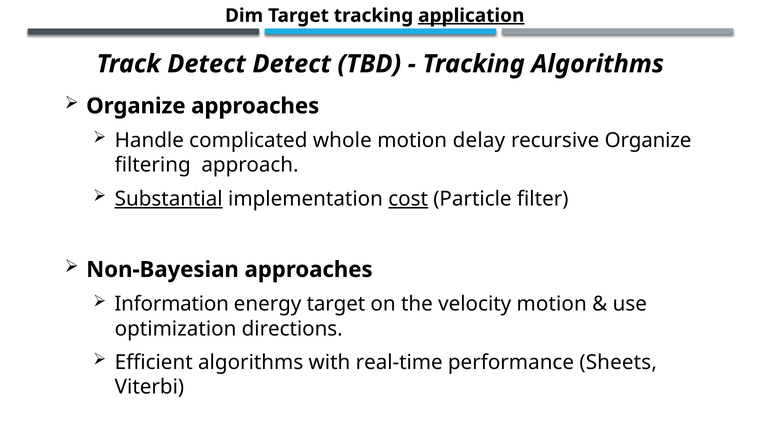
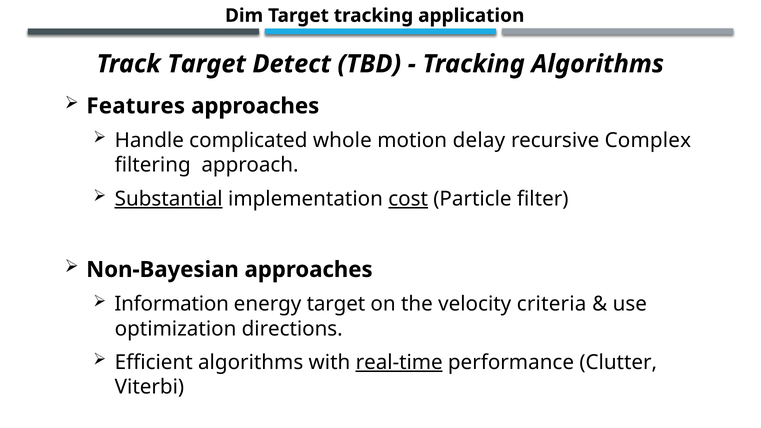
application underline: present -> none (471, 16)
Track Detect: Detect -> Target (207, 64)
Organize: Organize -> Features (136, 106)
recursive Organize: Organize -> Complex (648, 140)
velocity motion: motion -> criteria (552, 304)
real-time underline: none -> present (399, 362)
Sheets: Sheets -> Clutter (618, 362)
